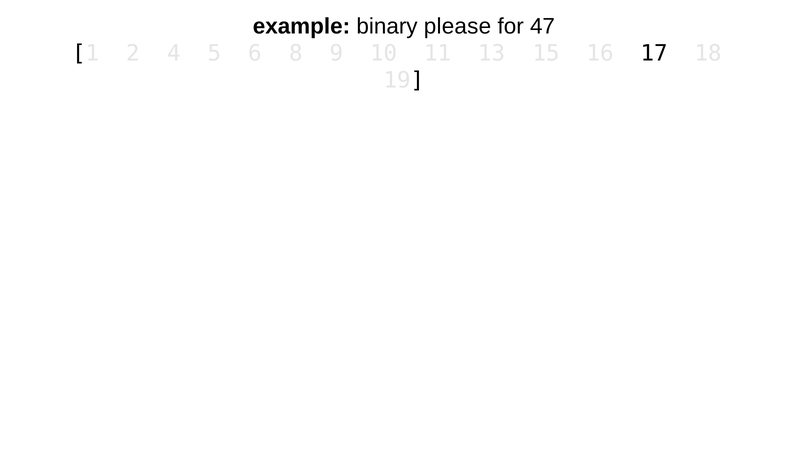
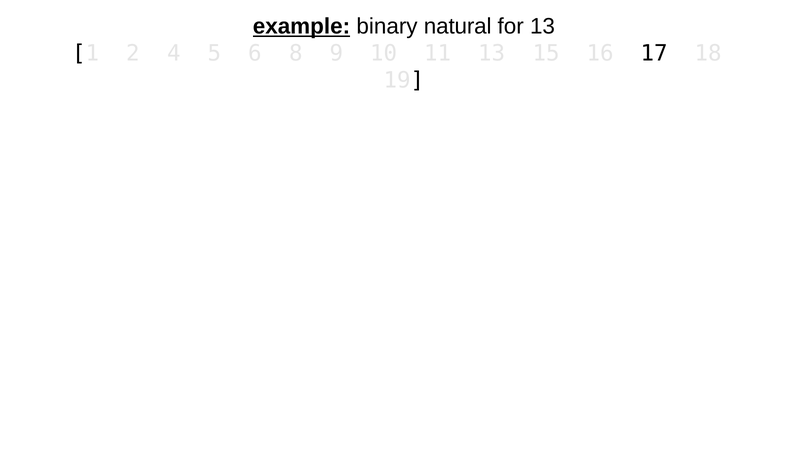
example underline: none -> present (301, 27)
please: please -> natural (458, 27)
for 47: 47 -> 13 (542, 27)
